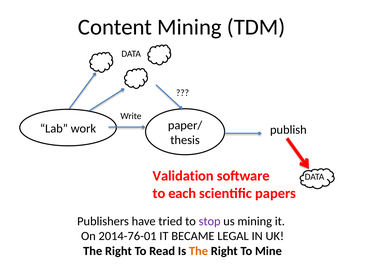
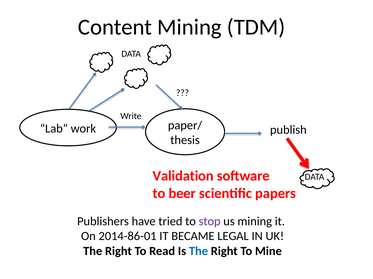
each: each -> beer (182, 194)
2014-76-01: 2014-76-01 -> 2014-86-01 (128, 237)
The colour: orange -> blue (198, 252)
